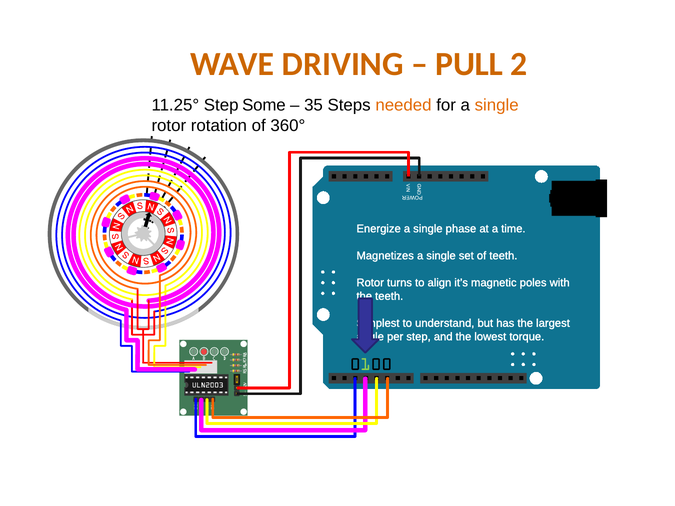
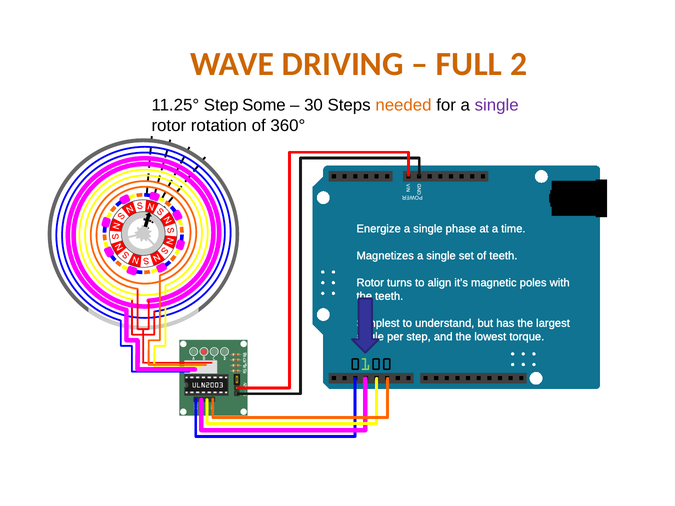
PULL: PULL -> FULL (469, 64)
35: 35 -> 30 (313, 105)
single colour: orange -> purple (497, 105)
